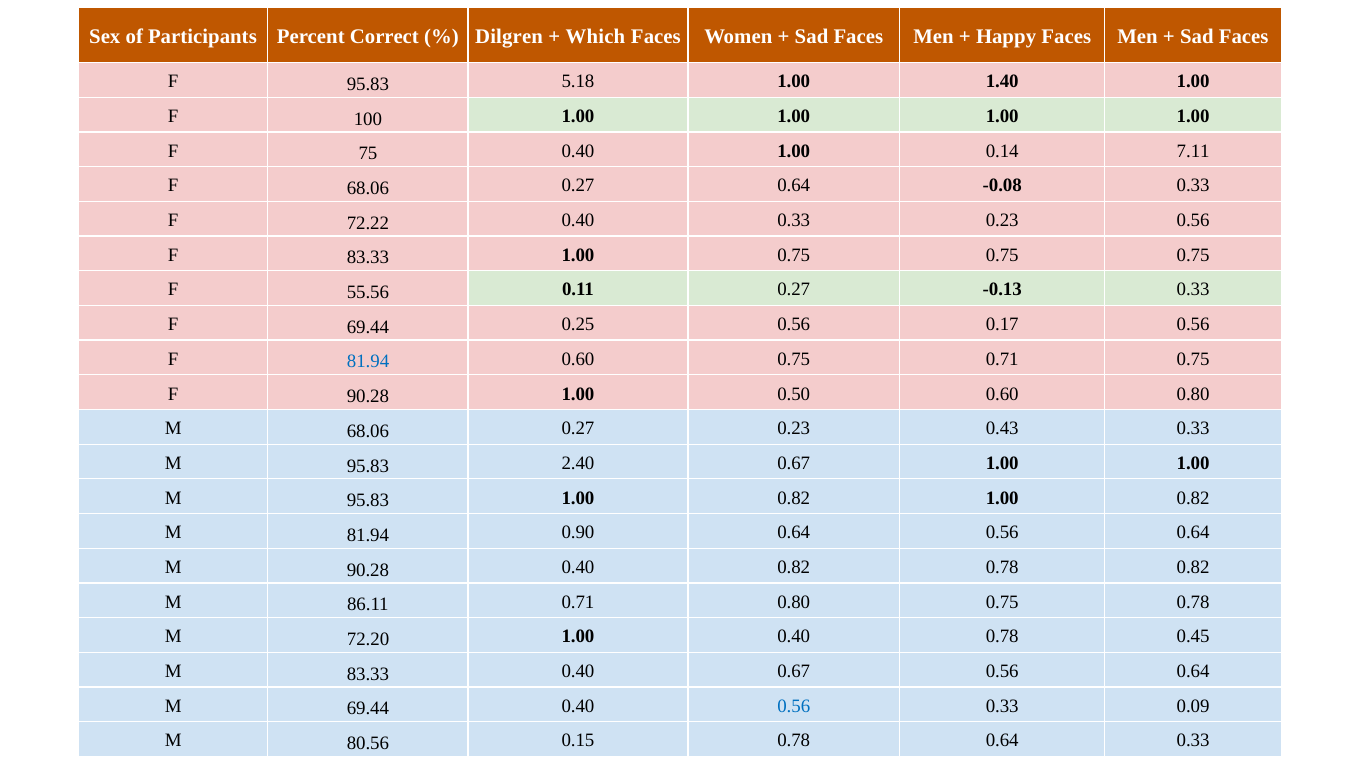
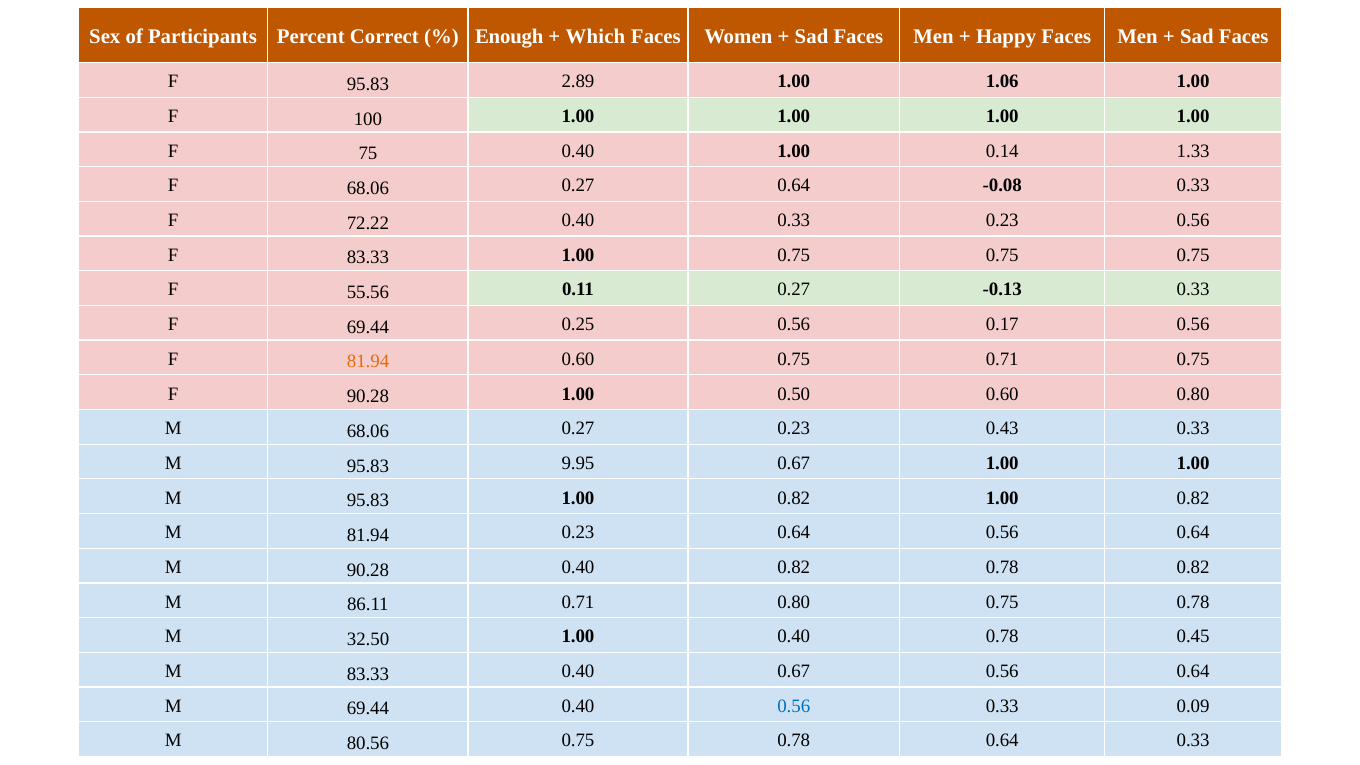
Dilgren: Dilgren -> Enough (509, 37)
5.18: 5.18 -> 2.89 (578, 82)
1.40: 1.40 -> 1.06 (1002, 82)
7.11: 7.11 -> 1.33 (1193, 151)
81.94 colour: blue -> orange (368, 362)
2.40: 2.40 -> 9.95 (578, 463)
81.94 0.90: 0.90 -> 0.23 (578, 533)
72.20: 72.20 -> 32.50 (368, 639)
80.56 0.15: 0.15 -> 0.75 (578, 741)
